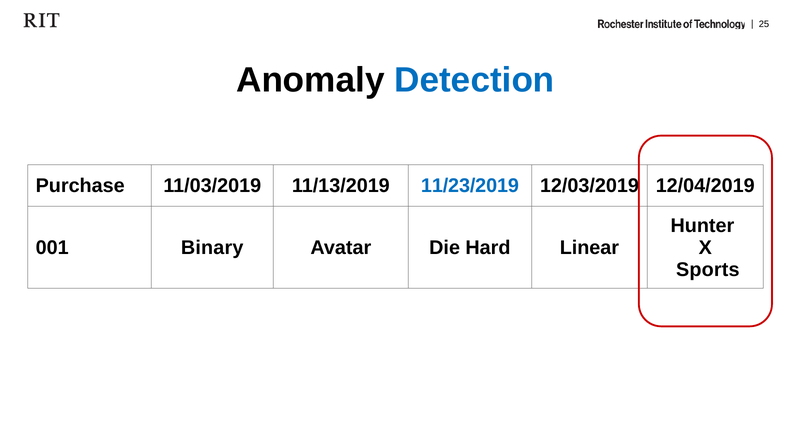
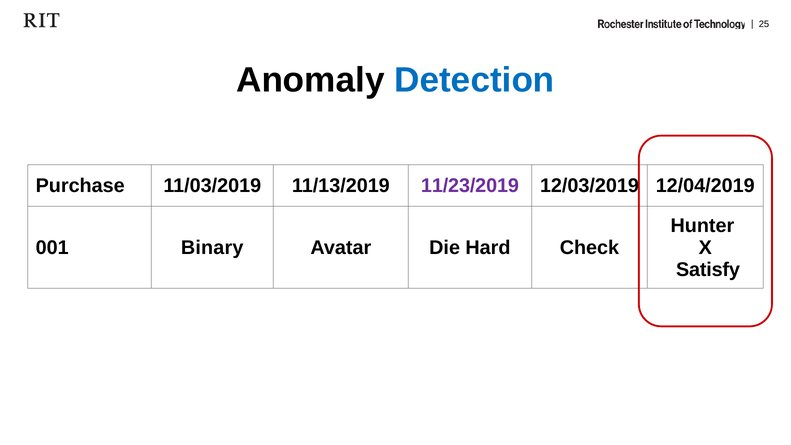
11/23/2019 colour: blue -> purple (470, 186)
Linear: Linear -> Check (589, 248)
Sports: Sports -> Satisfy (708, 270)
